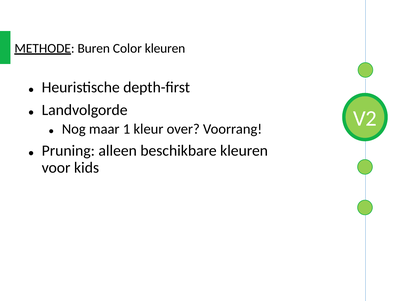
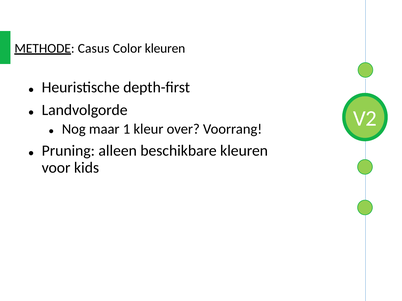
Buren: Buren -> Casus (94, 48)
